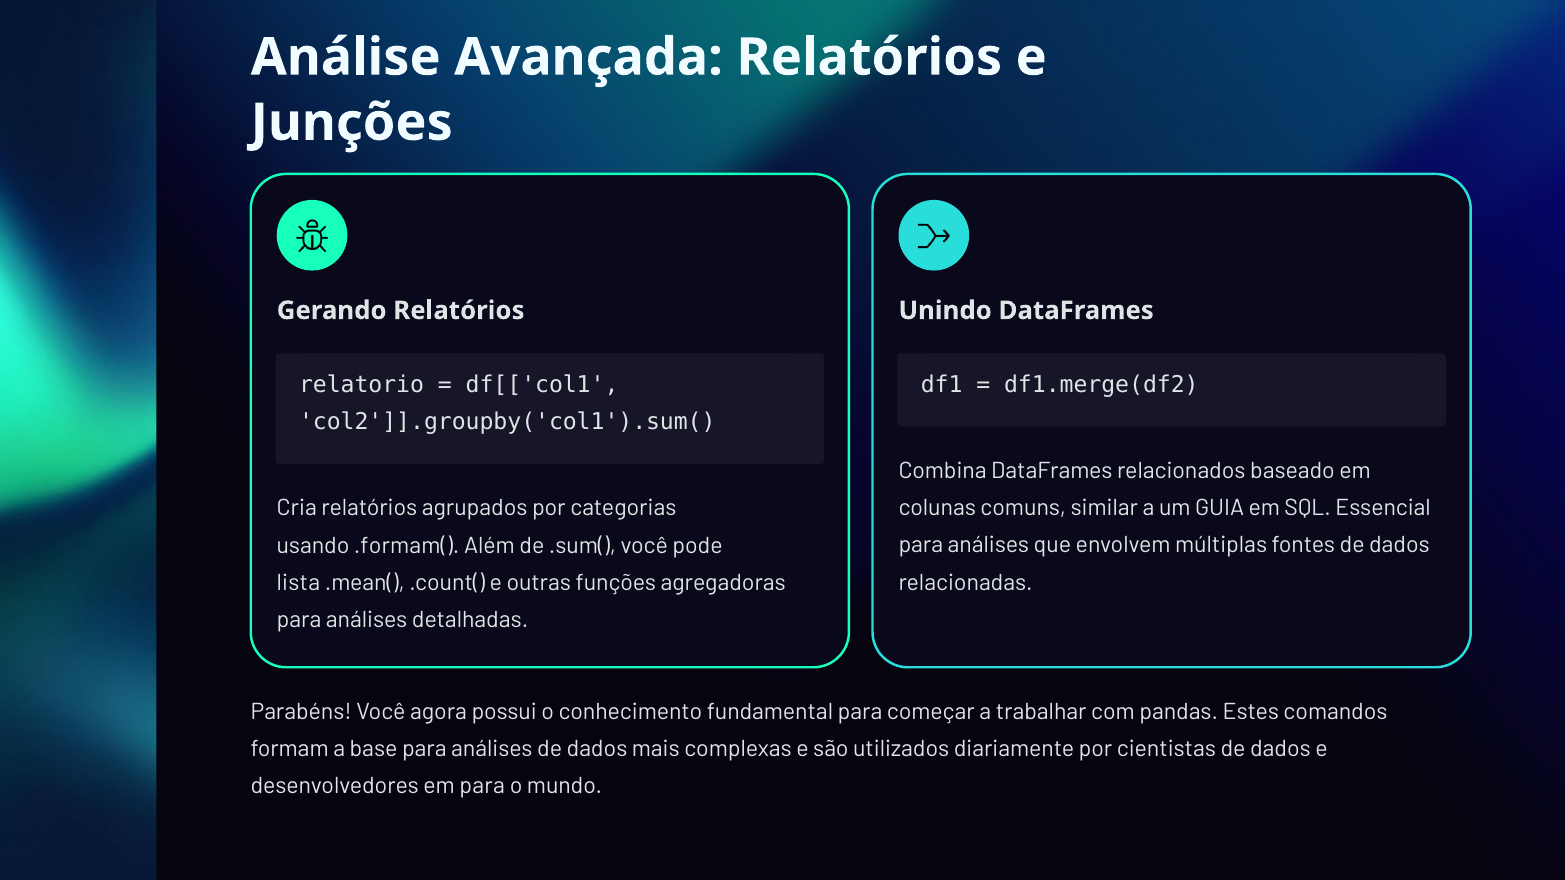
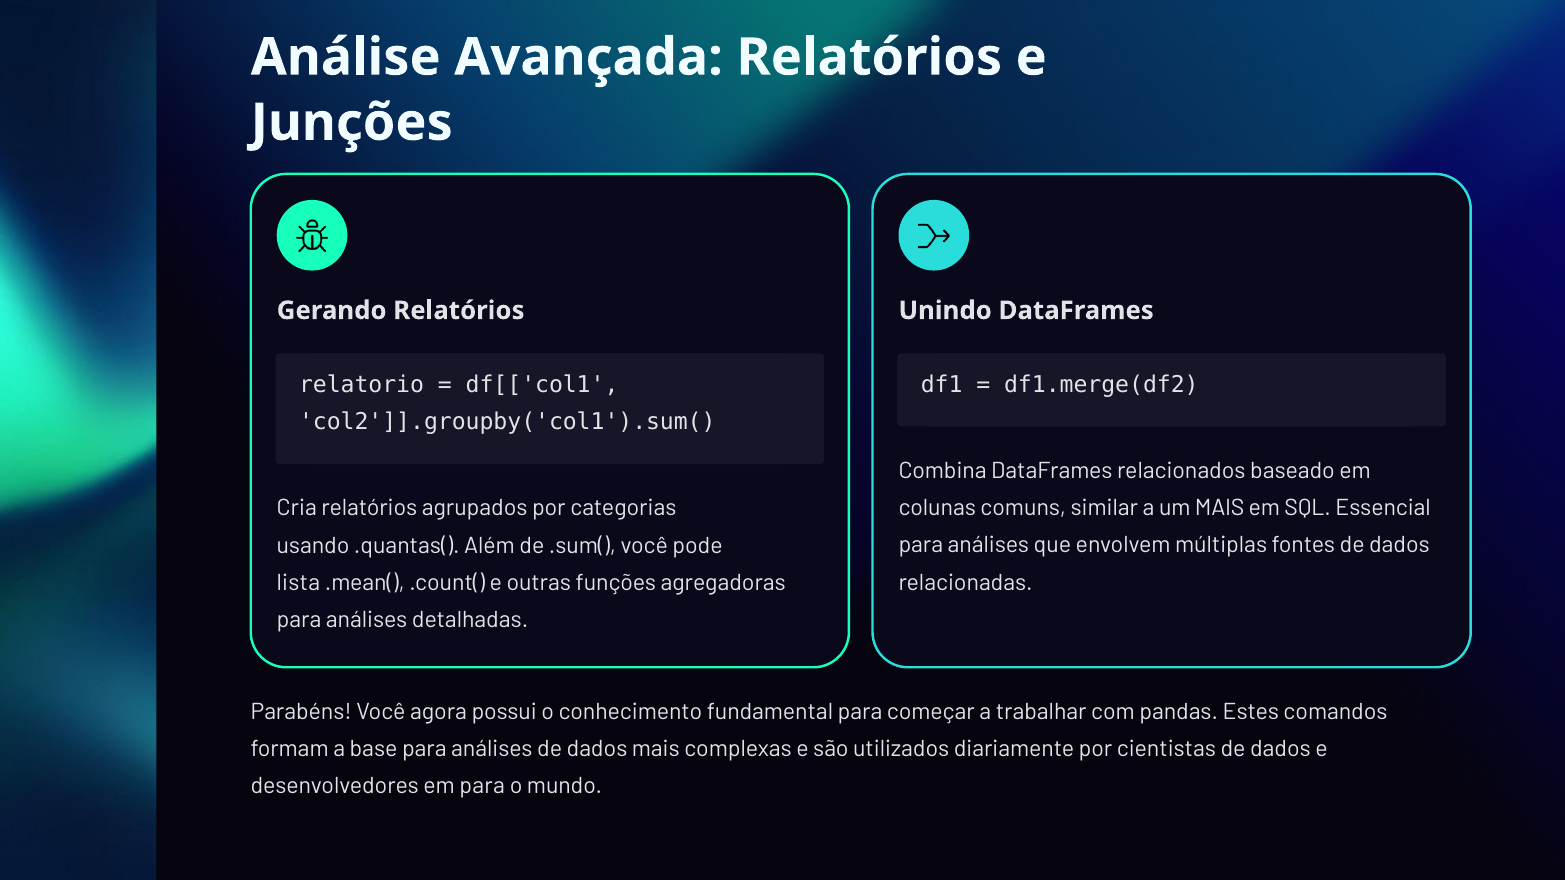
um GUIA: GUIA -> MAIS (1220, 508)
.formam(: .formam( -> .quantas( (407, 546)
